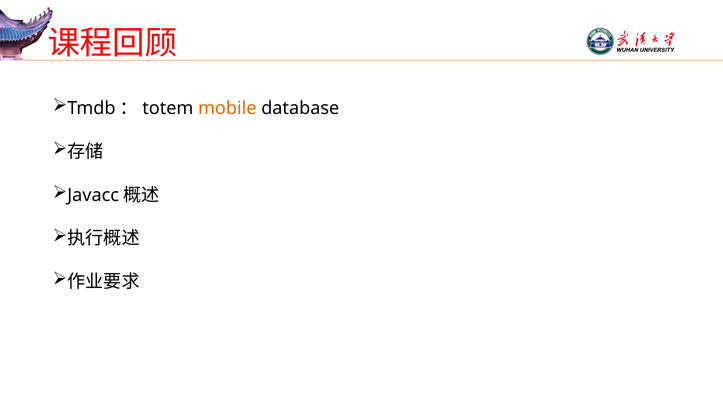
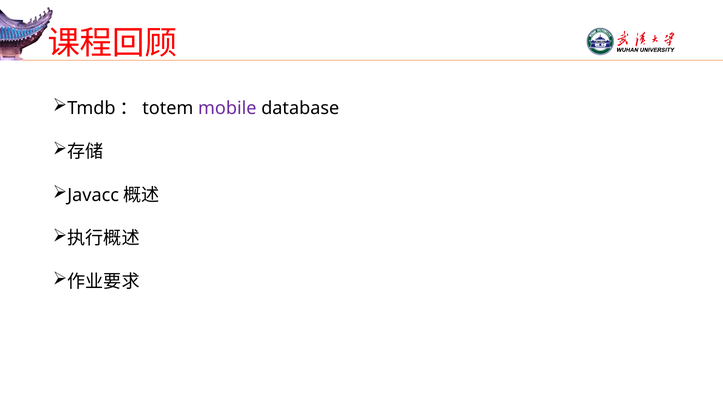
mobile colour: orange -> purple (227, 108)
